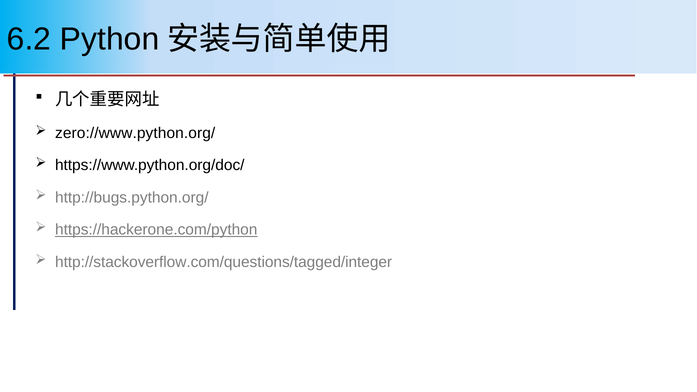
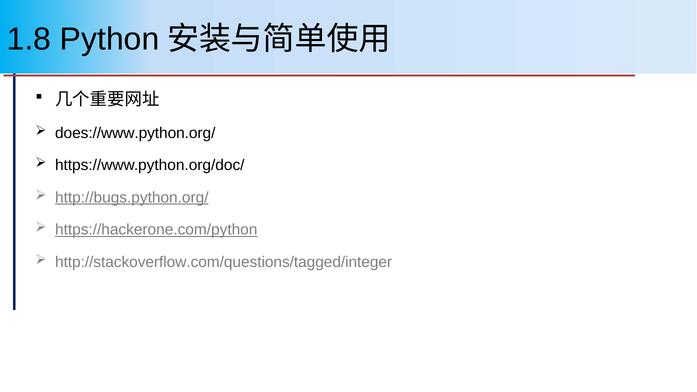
6.2: 6.2 -> 1.8 (29, 39)
zero://www.python.org/: zero://www.python.org/ -> does://www.python.org/ (135, 133)
http://bugs.python.org/ underline: none -> present (132, 198)
